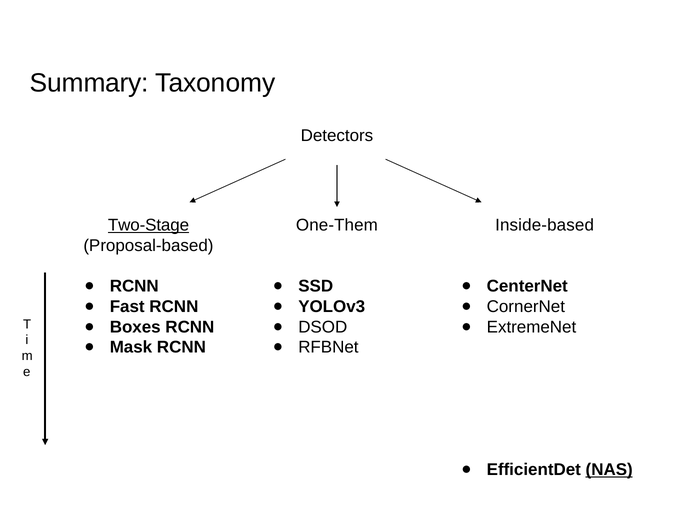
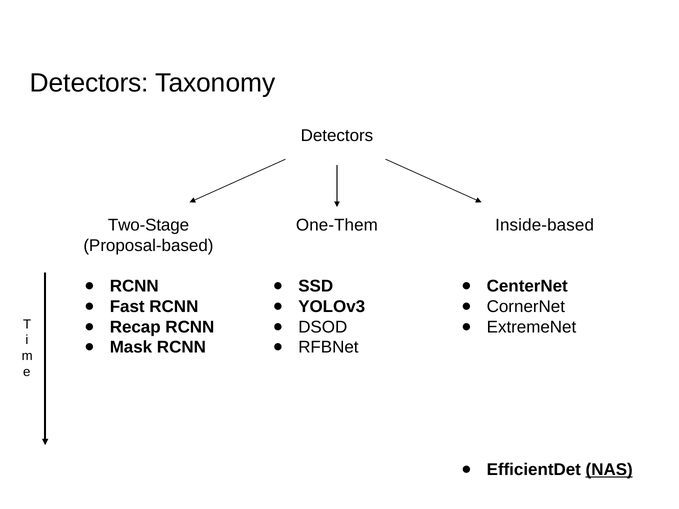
Summary: Summary -> Detectors (89, 83)
Two-Stage underline: present -> none (149, 225)
Boxes: Boxes -> Recap (135, 327)
